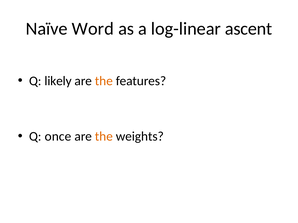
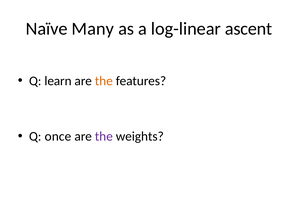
Word: Word -> Many (93, 29)
likely: likely -> learn (58, 81)
the colour: orange -> purple (104, 137)
